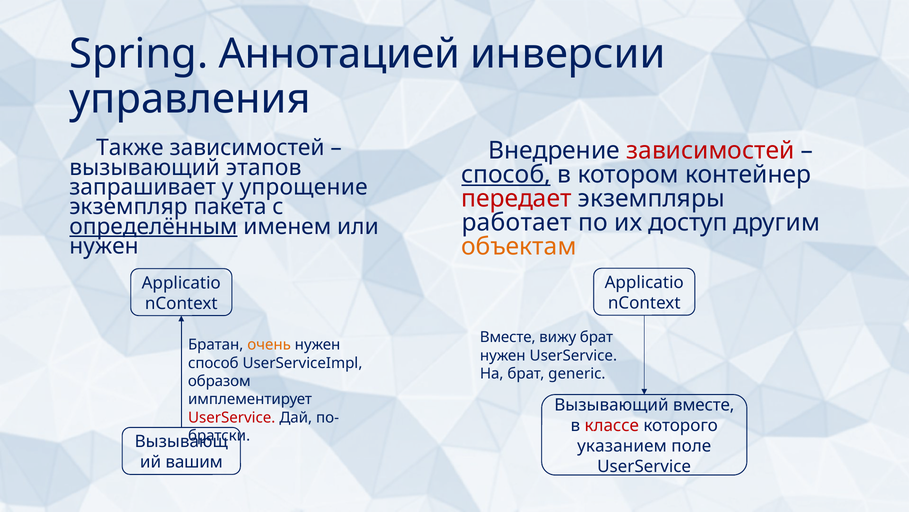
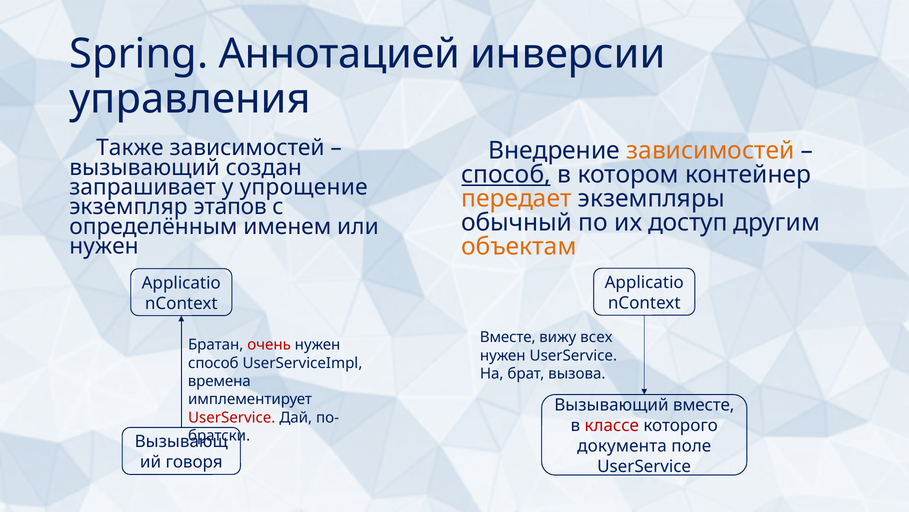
зависимостей colour: red -> orange (710, 151)
этапов: этапов -> создан (264, 167)
передает colour: red -> orange (516, 198)
пакета: пакета -> этапов (230, 207)
работает: работает -> обычный (517, 222)
определённым underline: present -> none (153, 226)
вижу брат: брат -> всех (596, 337)
очень colour: orange -> red (269, 344)
generic: generic -> вызова (577, 373)
образом: образом -> времена (219, 381)
указанием: указанием -> документа (622, 446)
вашим: вашим -> говоря (194, 462)
